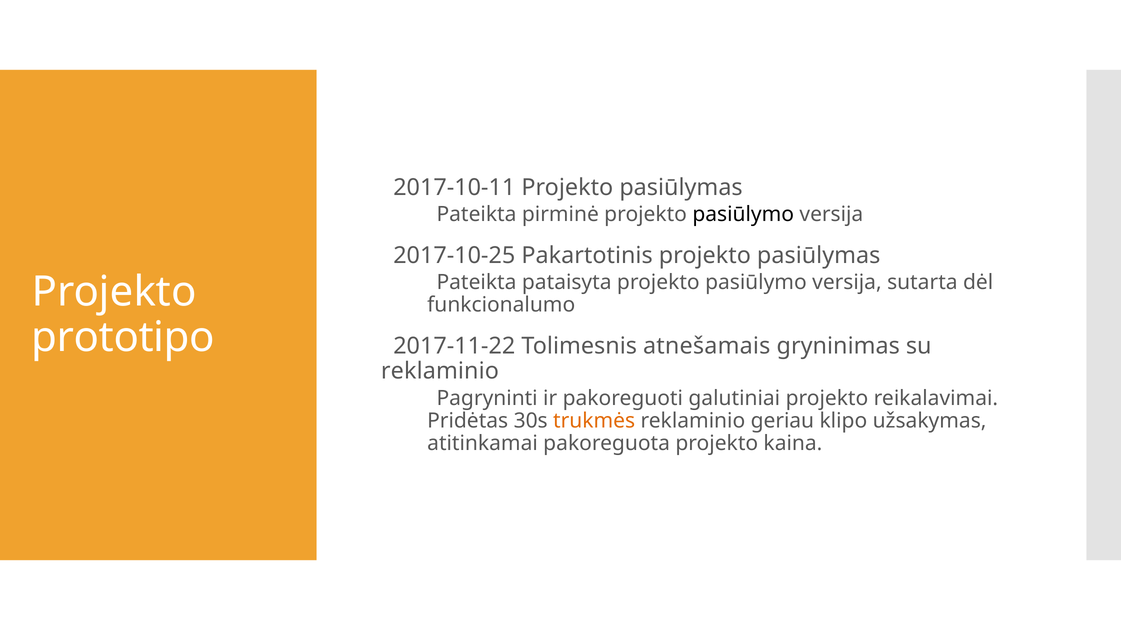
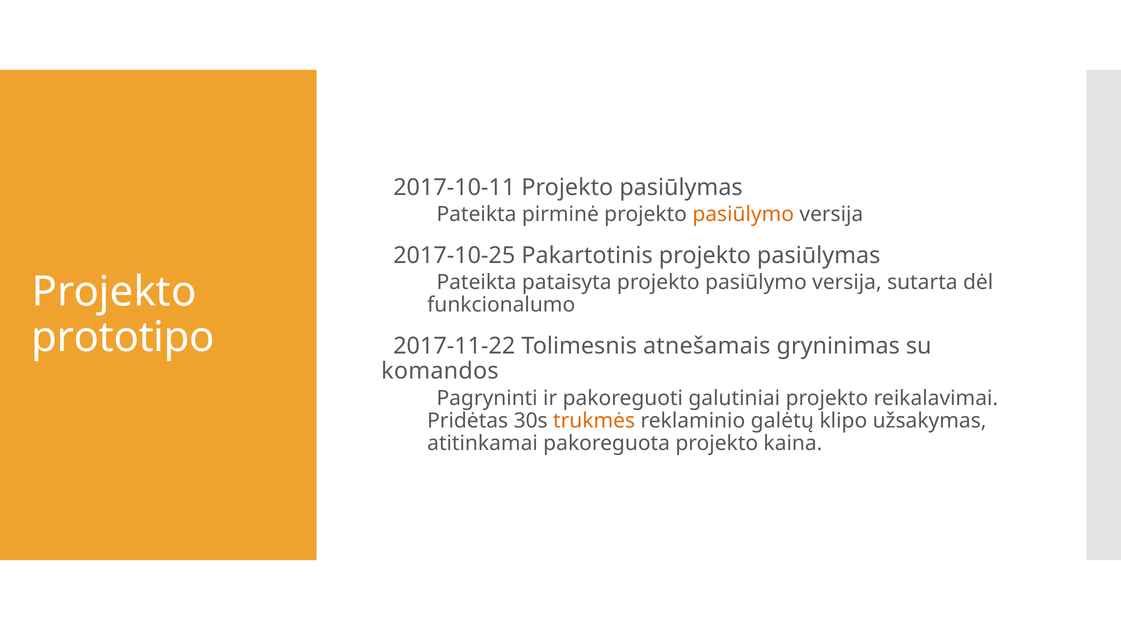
pasiūlymo colour: black -> orange (743, 214)
reklaminio: reklaminio -> komandos (440, 371)
geriau: geriau -> galėtų (782, 421)
